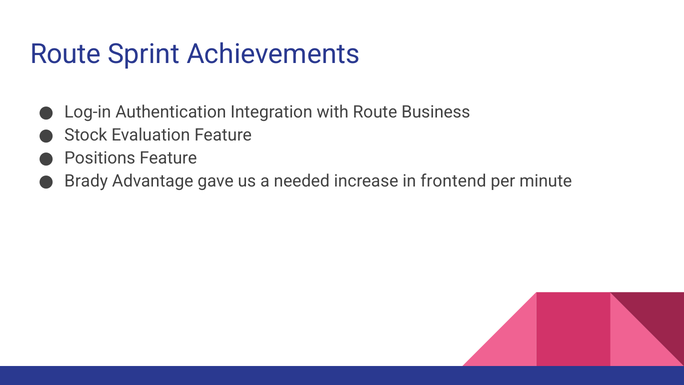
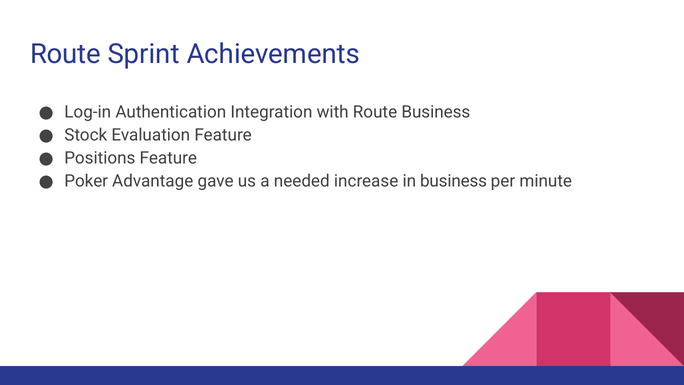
Brady: Brady -> Poker (86, 181)
in frontend: frontend -> business (454, 181)
